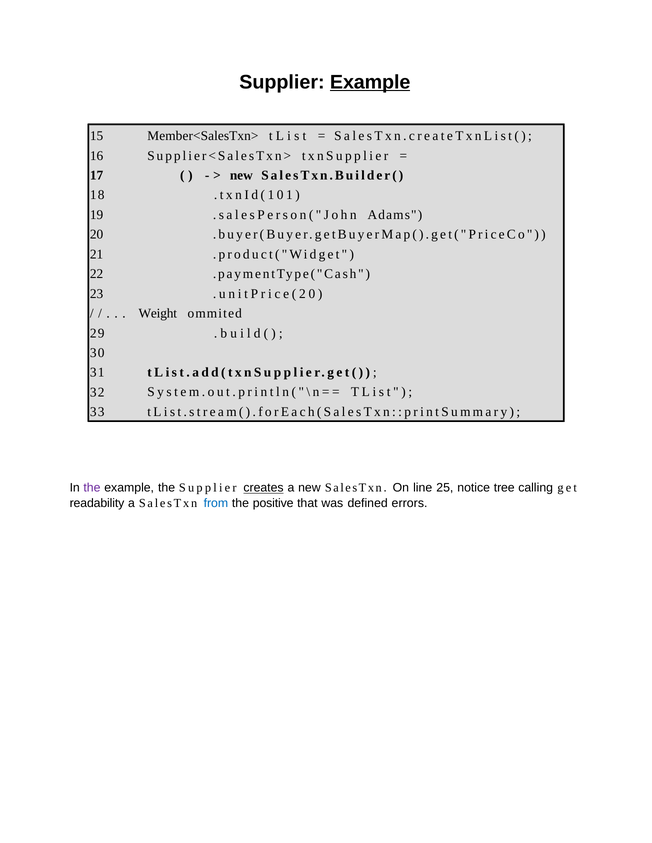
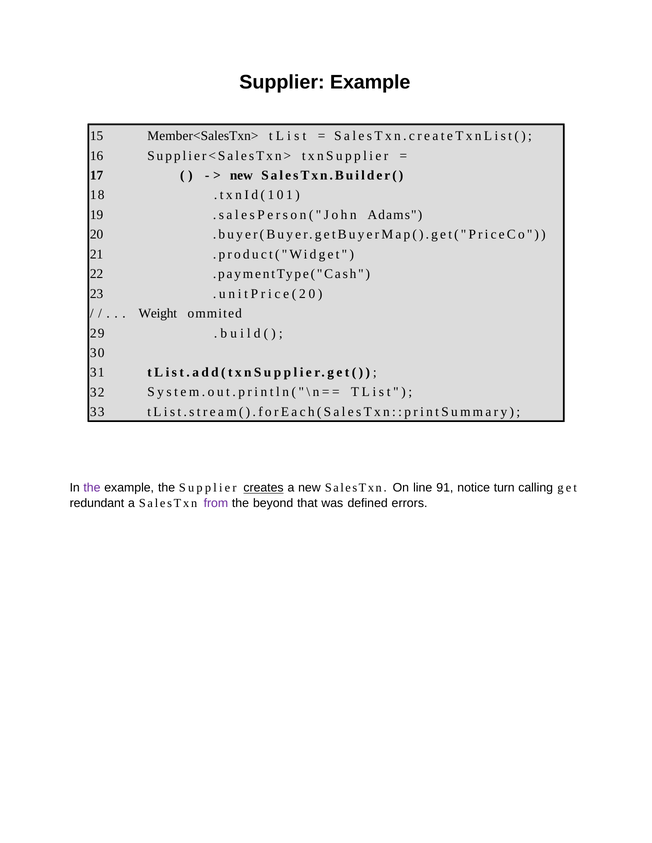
Example underline: present -> none (370, 82)
25: 25 -> 91 (445, 488)
tree: tree -> turn (504, 488)
readability: readability -> redundant (97, 504)
from colour: blue -> purple (216, 504)
positive: positive -> beyond (273, 504)
